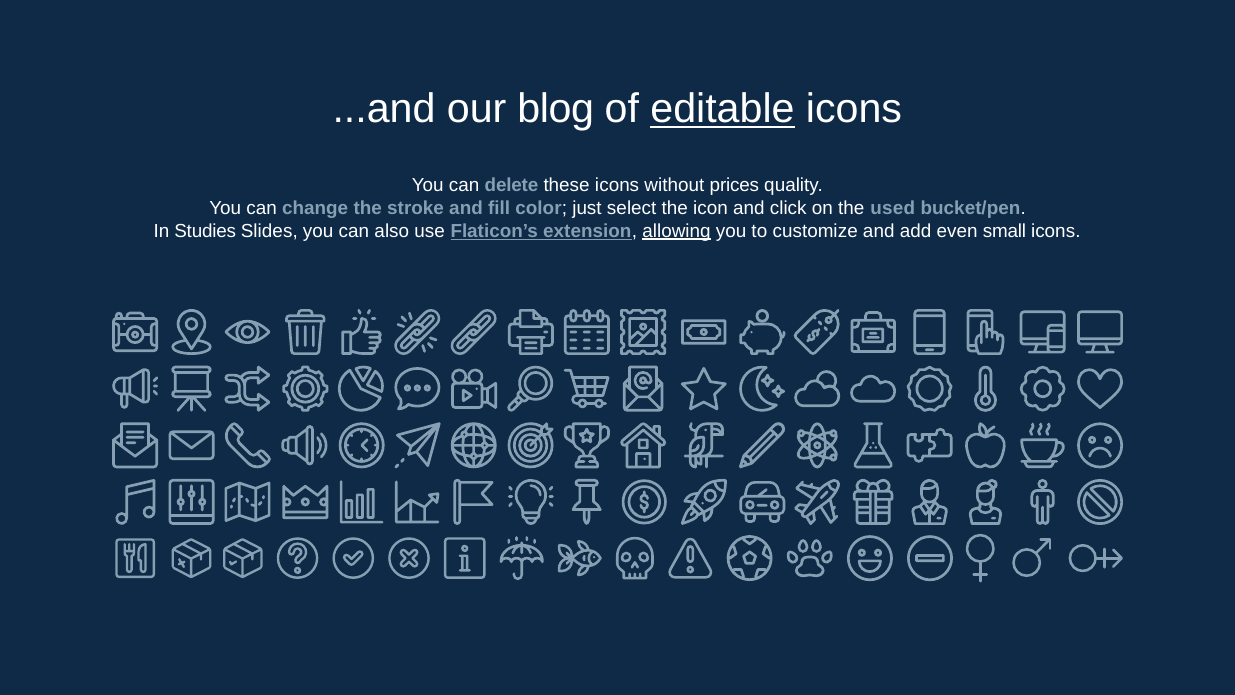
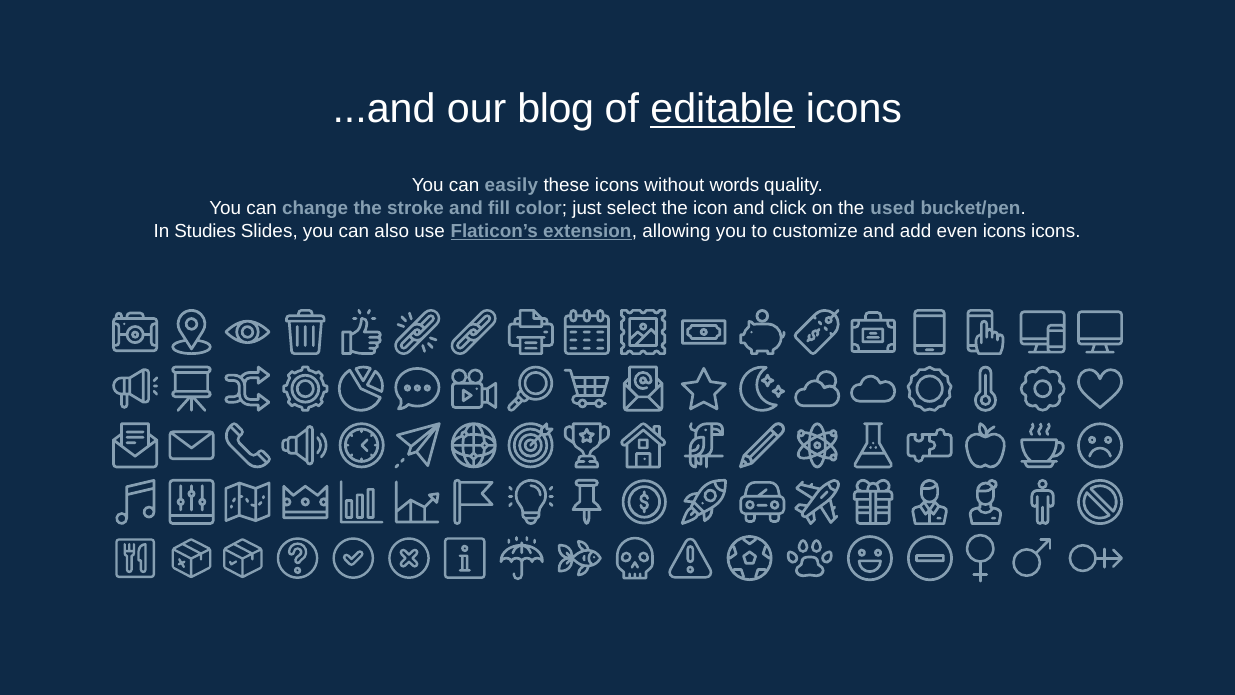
delete: delete -> easily (511, 185)
prices: prices -> words (734, 185)
allowing underline: present -> none (676, 231)
even small: small -> icons (1004, 231)
